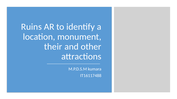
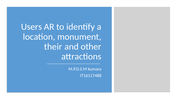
Ruins: Ruins -> Users (31, 27)
